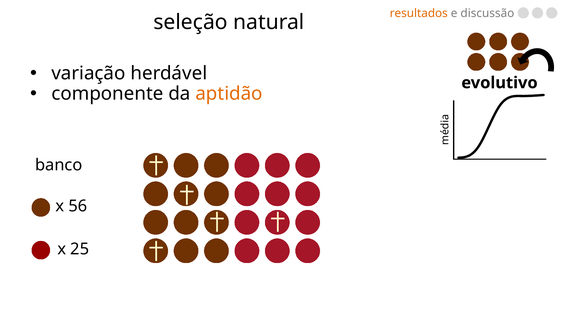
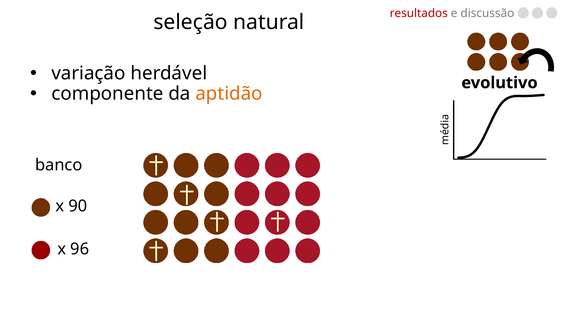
resultados colour: orange -> red (419, 13)
56: 56 -> 90 (78, 206)
25: 25 -> 96 (80, 249)
